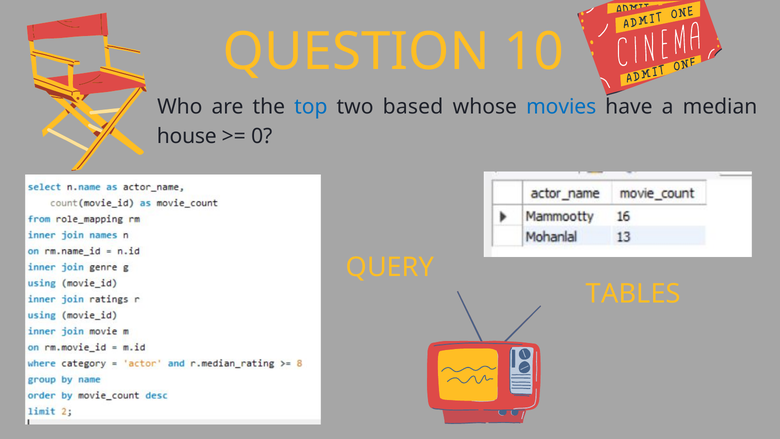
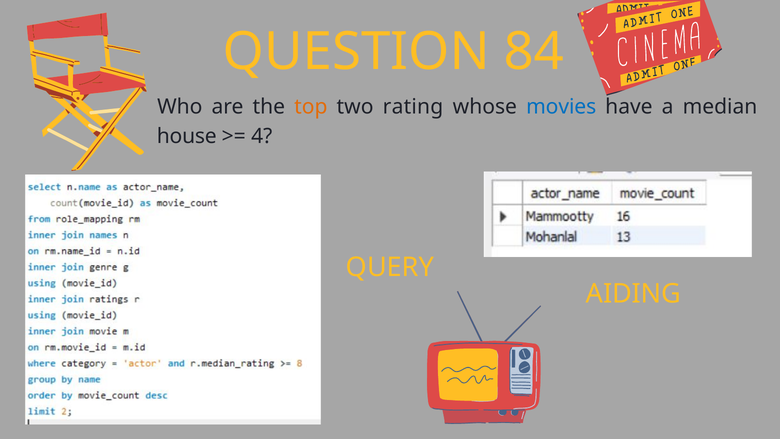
10: 10 -> 84 (534, 52)
top colour: blue -> orange (311, 107)
based: based -> rating (413, 107)
0: 0 -> 4 (262, 136)
TABLES: TABLES -> AIDING (633, 294)
